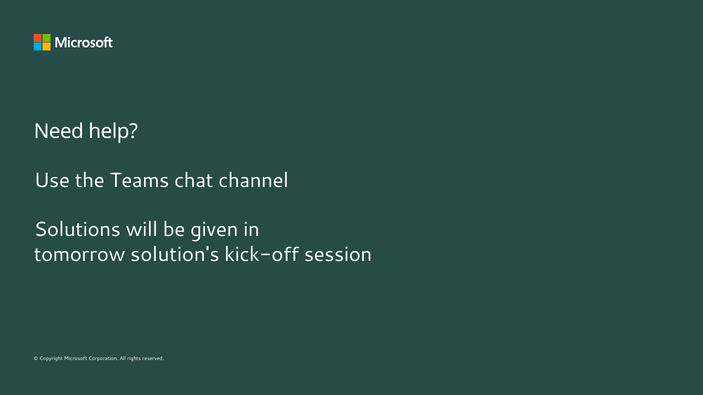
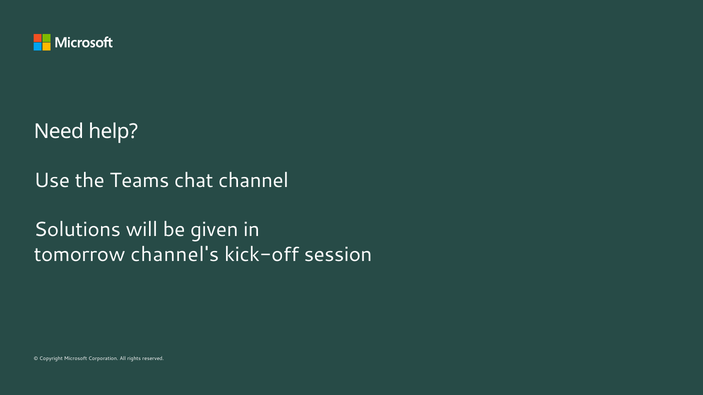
solution's: solution's -> channel's (175, 255)
